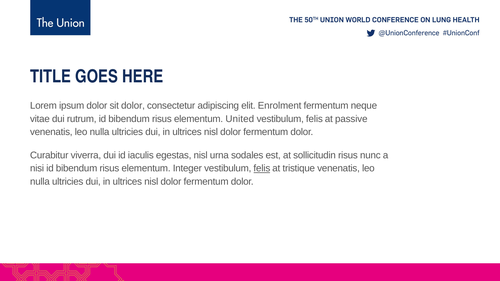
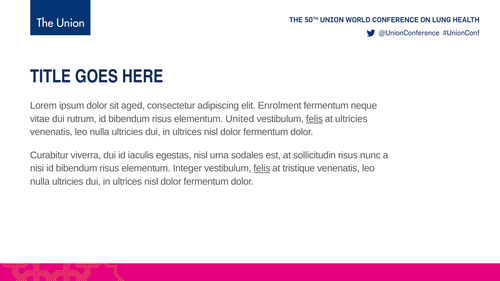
sit dolor: dolor -> aged (133, 106)
felis underline: none -> present (314, 119)
at passive: passive -> ultricies (351, 119)
